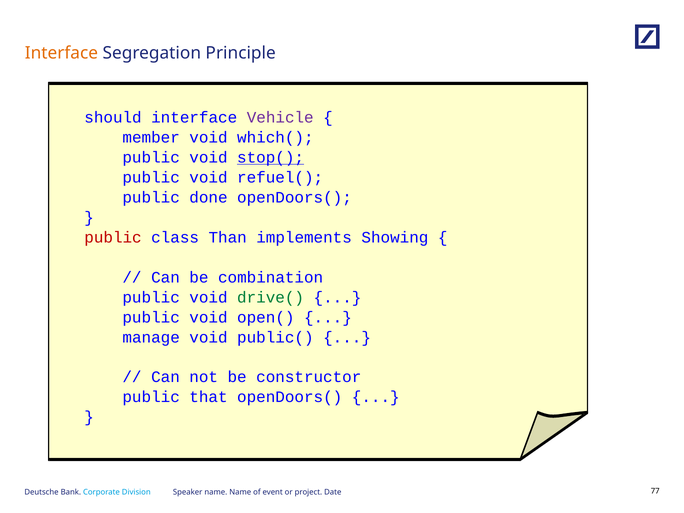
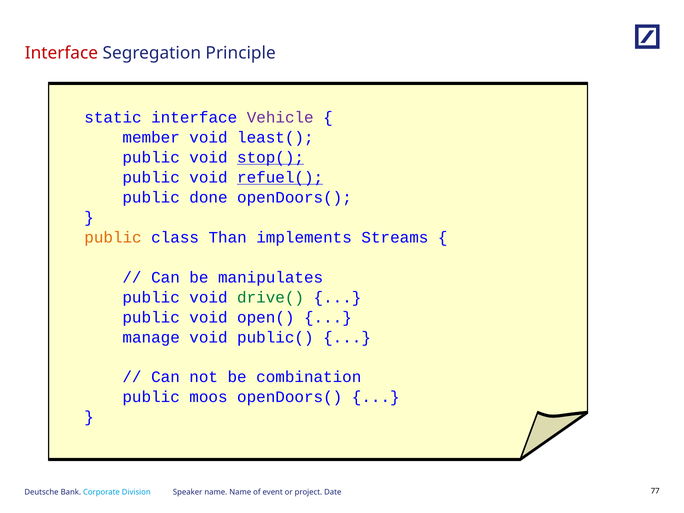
Interface colour: orange -> red (61, 53)
should: should -> static (113, 117)
which(: which( -> least( (275, 137)
refuel( underline: none -> present (280, 177)
public colour: red -> orange (113, 237)
Showing: Showing -> Streams (395, 237)
combination: combination -> manipulates (271, 277)
constructor: constructor -> combination (309, 377)
that: that -> moos (208, 397)
